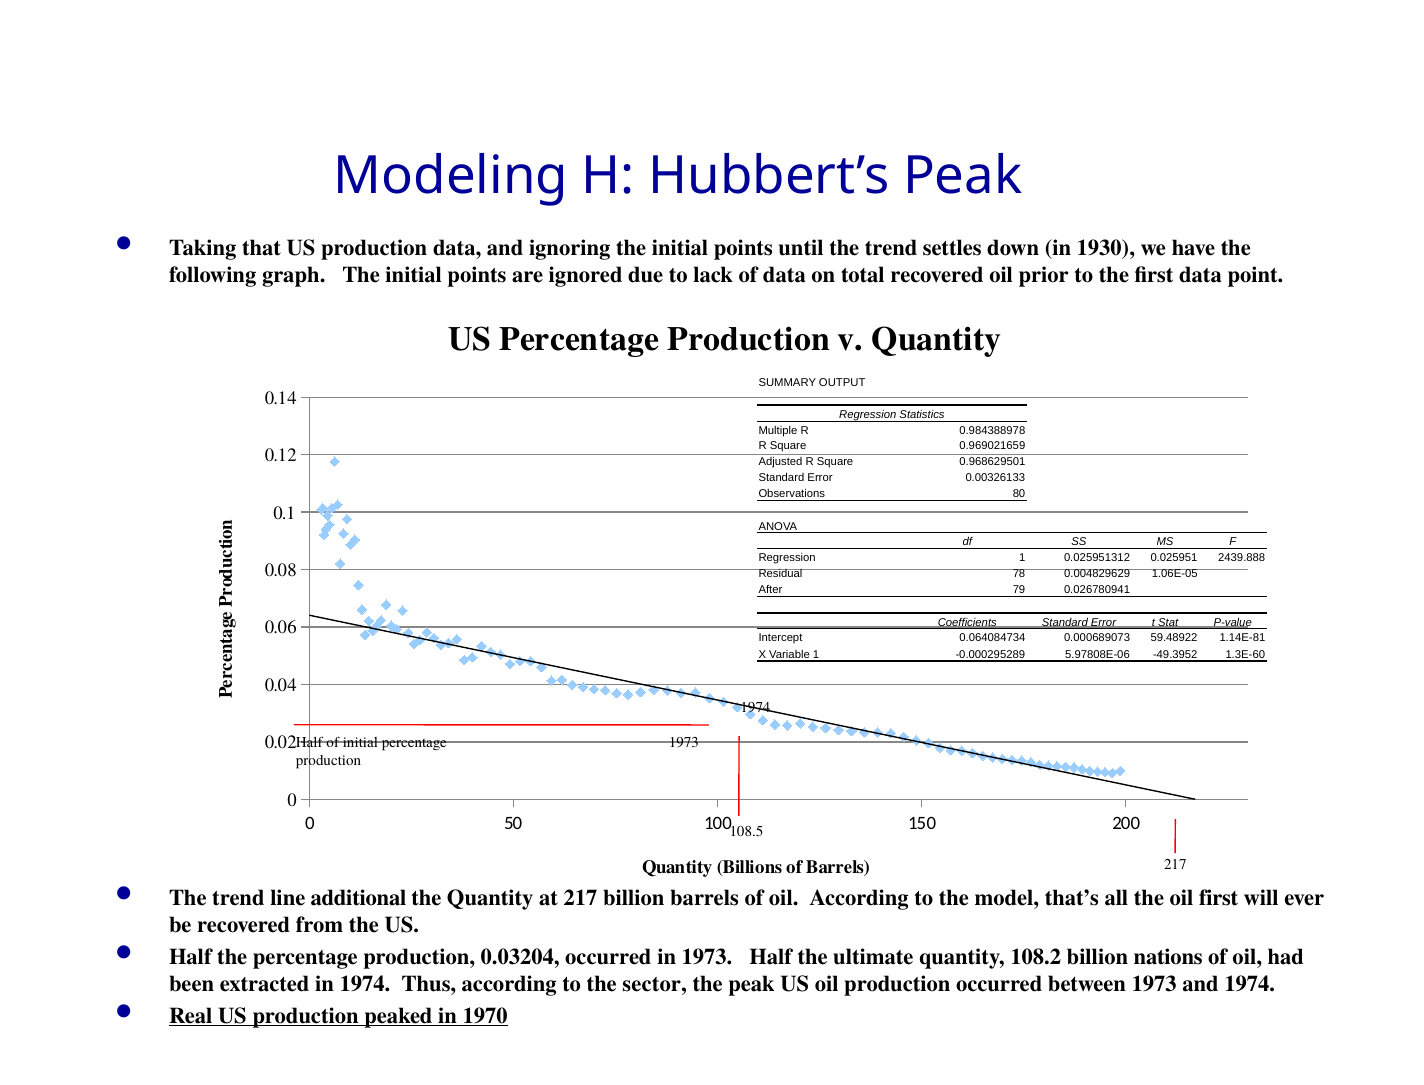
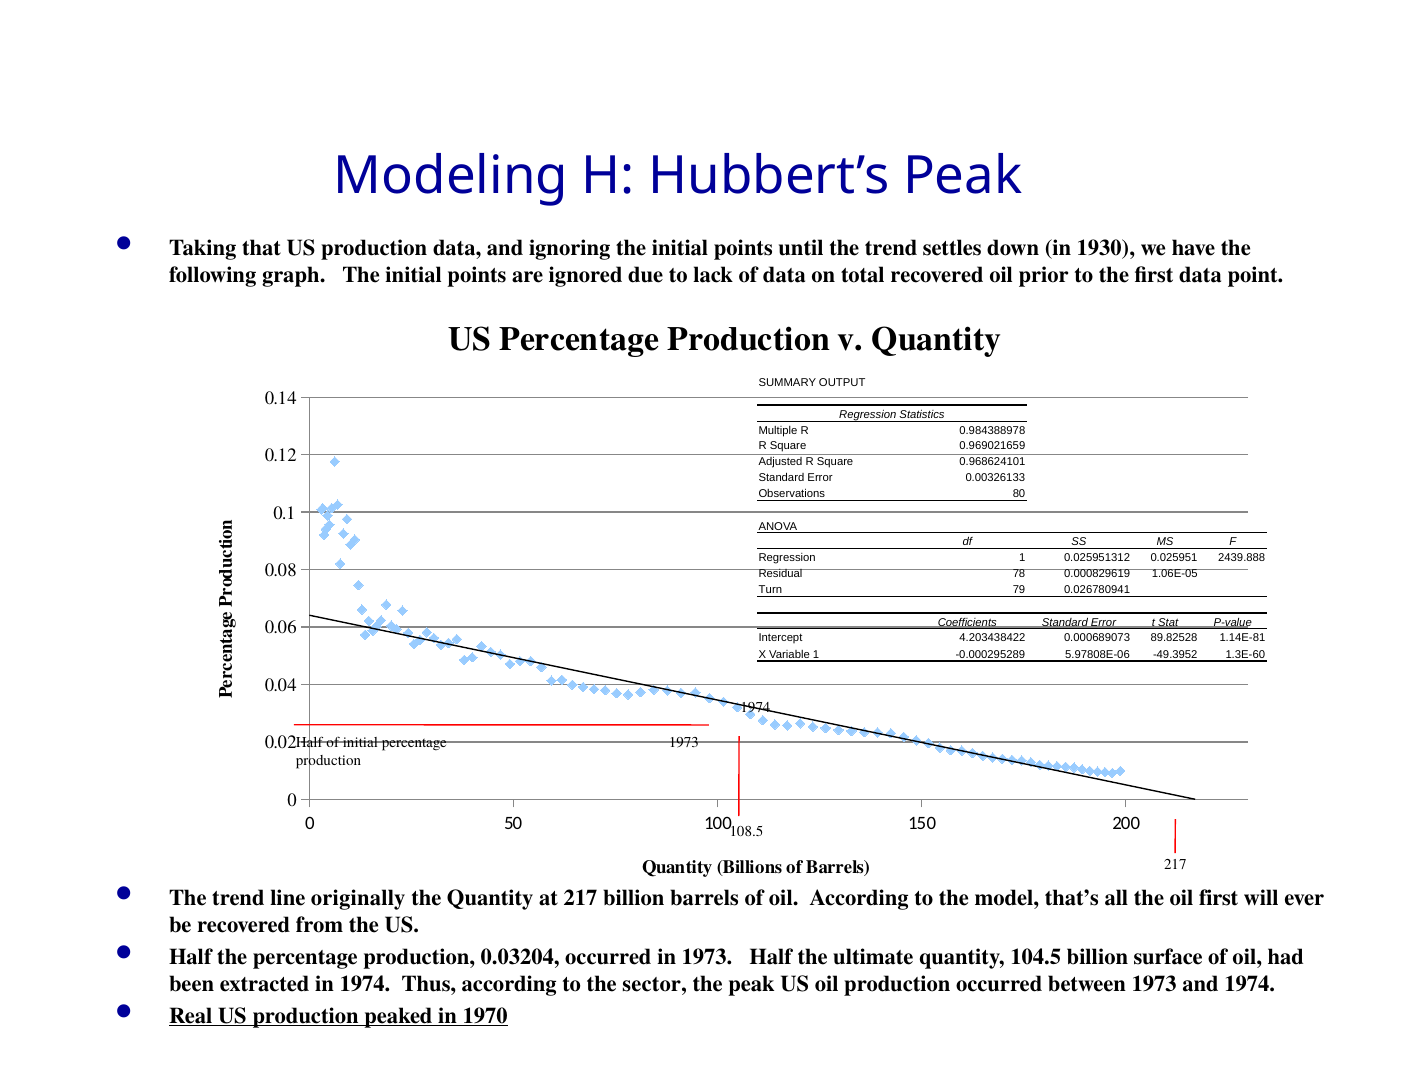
0.968629501: 0.968629501 -> 0.968624101 (992, 462)
0.004829629: 0.004829629 -> 0.000829619 (1097, 574)
After: After -> Turn (770, 590)
0.064084734: 0.064084734 -> 4.203438422 (992, 638)
59.48922: 59.48922 -> 89.82528 (1174, 638)
additional: additional -> originally (358, 898)
108.2: 108.2 -> 104.5 (1036, 957)
nations: nations -> surface (1168, 957)
